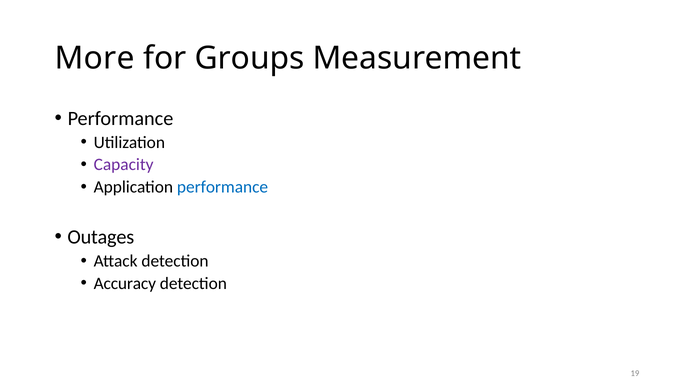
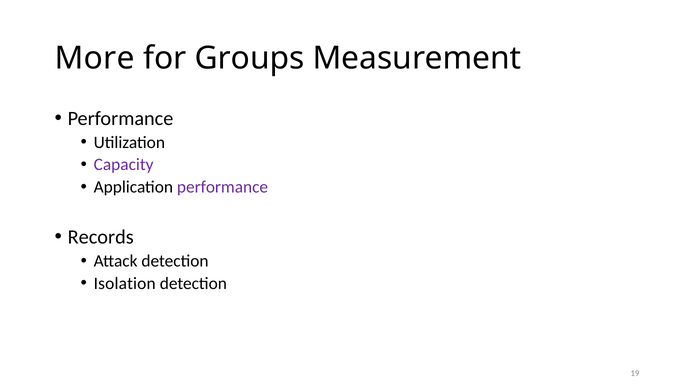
performance colour: blue -> purple (223, 187)
Outages: Outages -> Records (101, 237)
Accuracy: Accuracy -> Isolation (125, 283)
